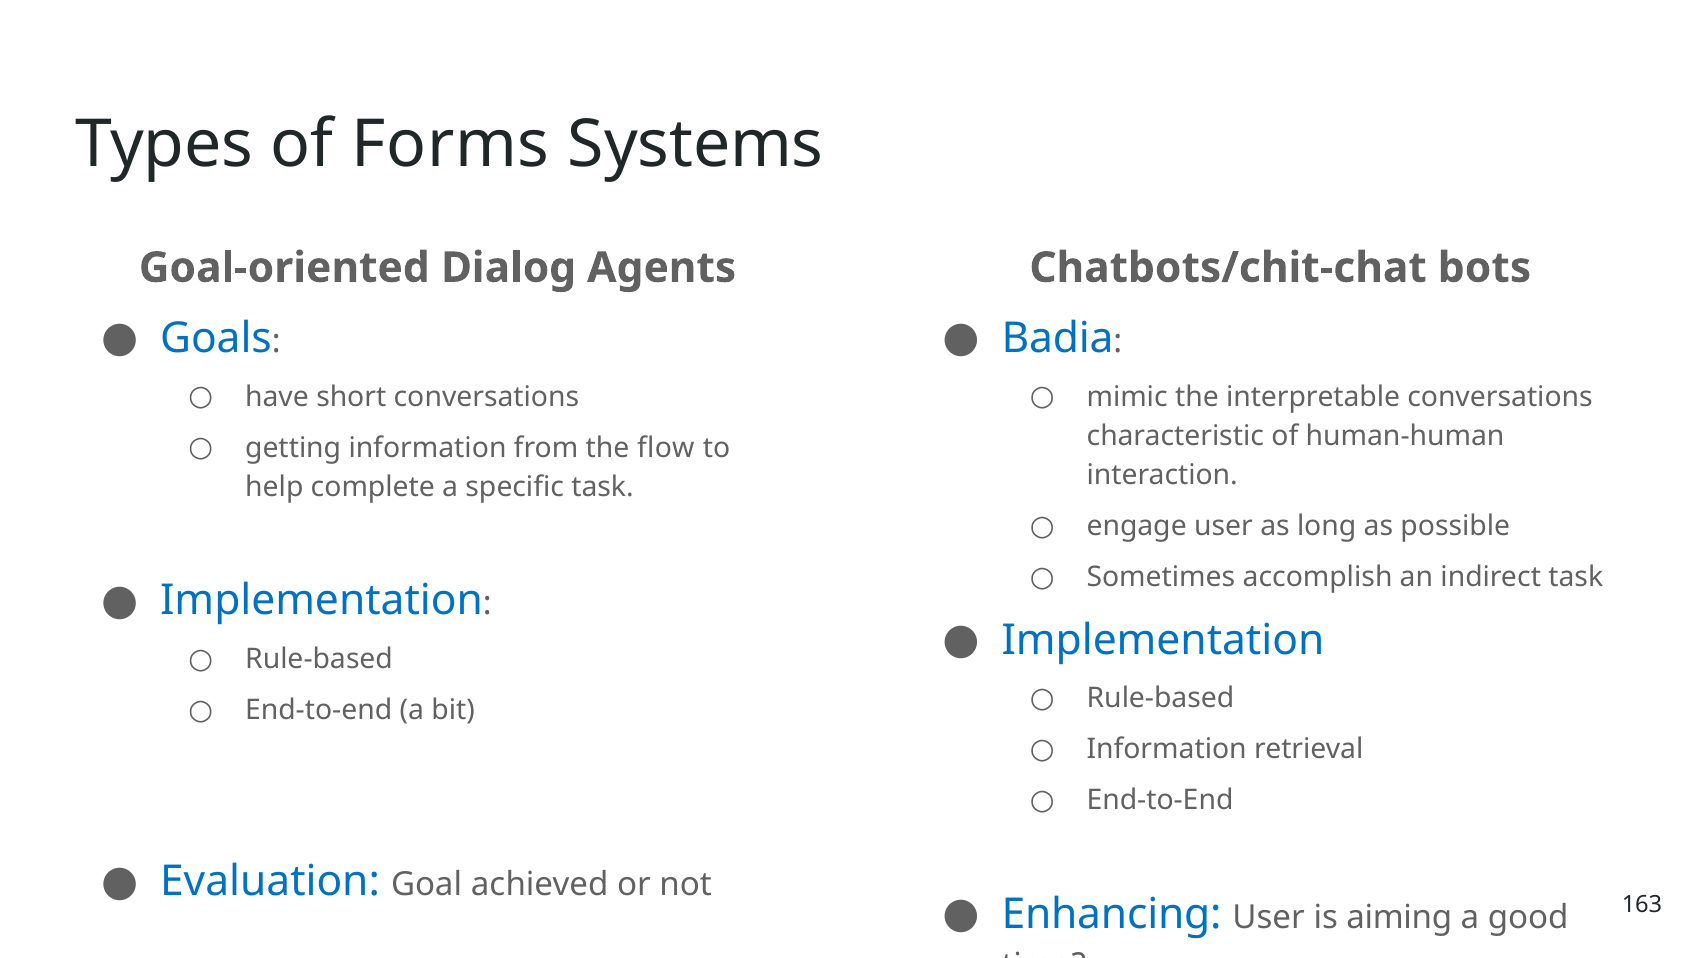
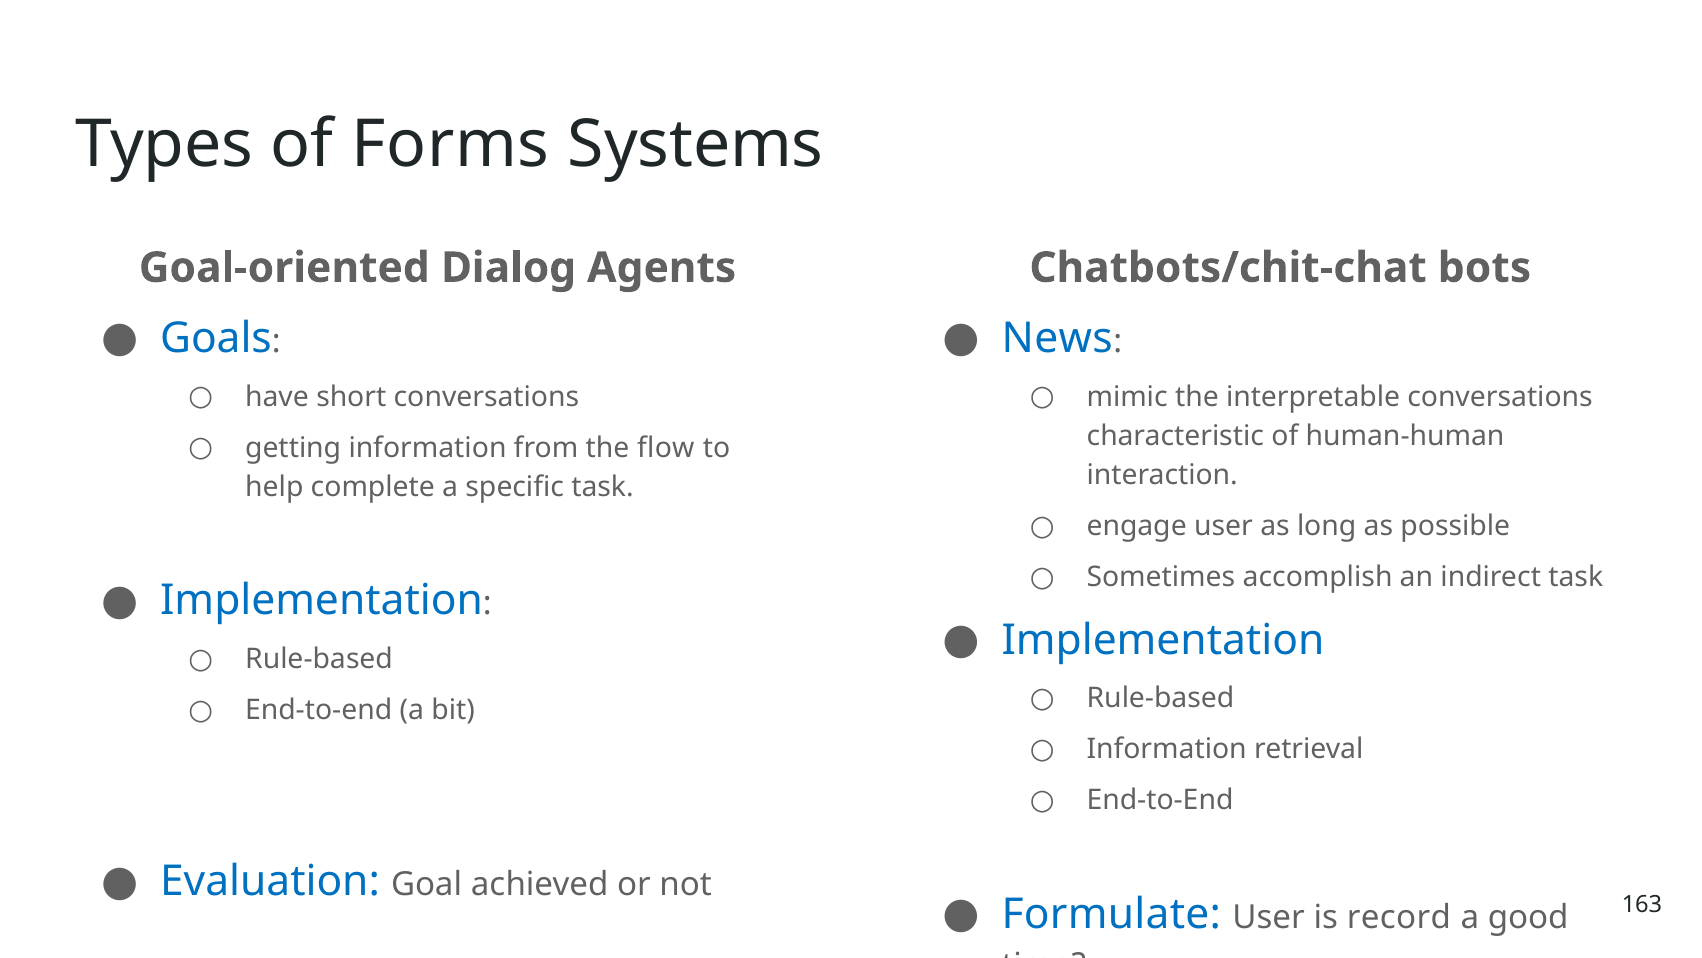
Badia: Badia -> News (1057, 338)
Enhancing: Enhancing -> Formulate (1111, 914)
aiming: aiming -> record (1399, 917)
